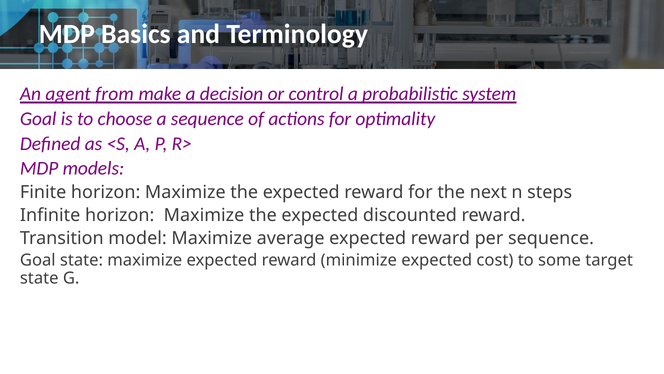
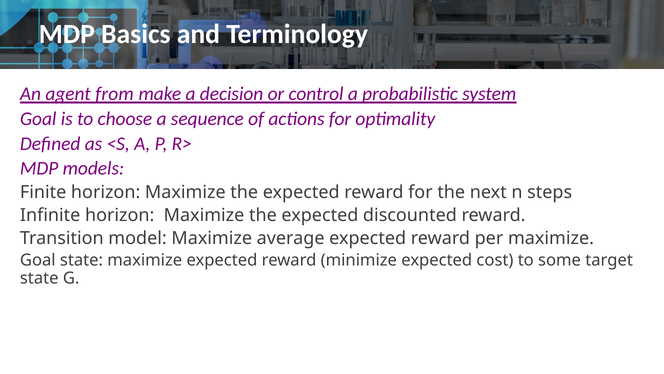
per sequence: sequence -> maximize (551, 238)
